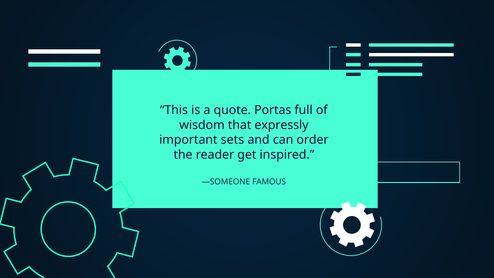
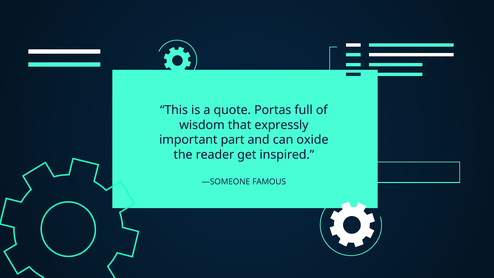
sets: sets -> part (233, 140)
order: order -> oxide (312, 140)
